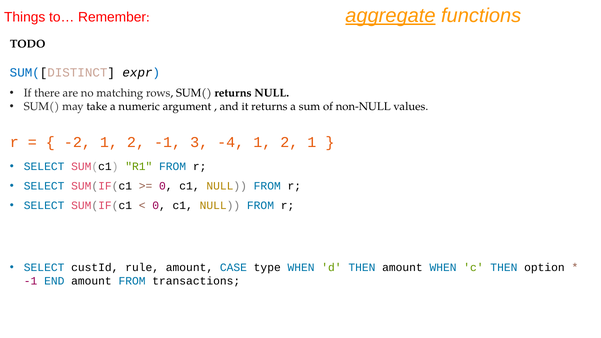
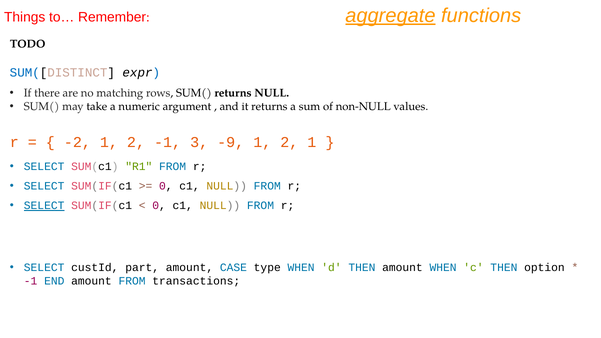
-4: -4 -> -9 (231, 142)
SELECT underline: none -> present (44, 206)
rule: rule -> part (142, 268)
